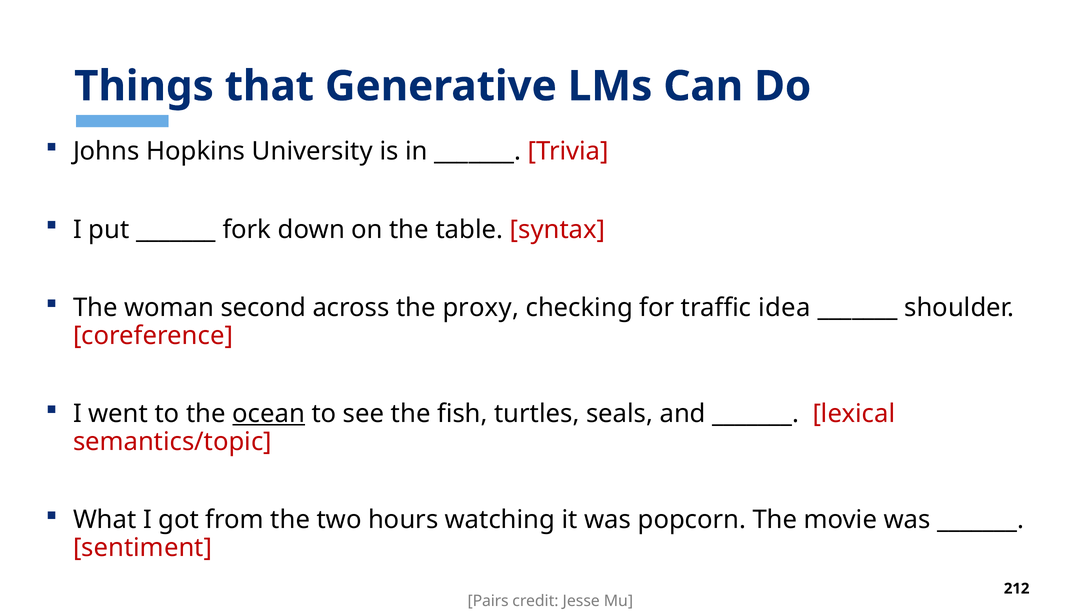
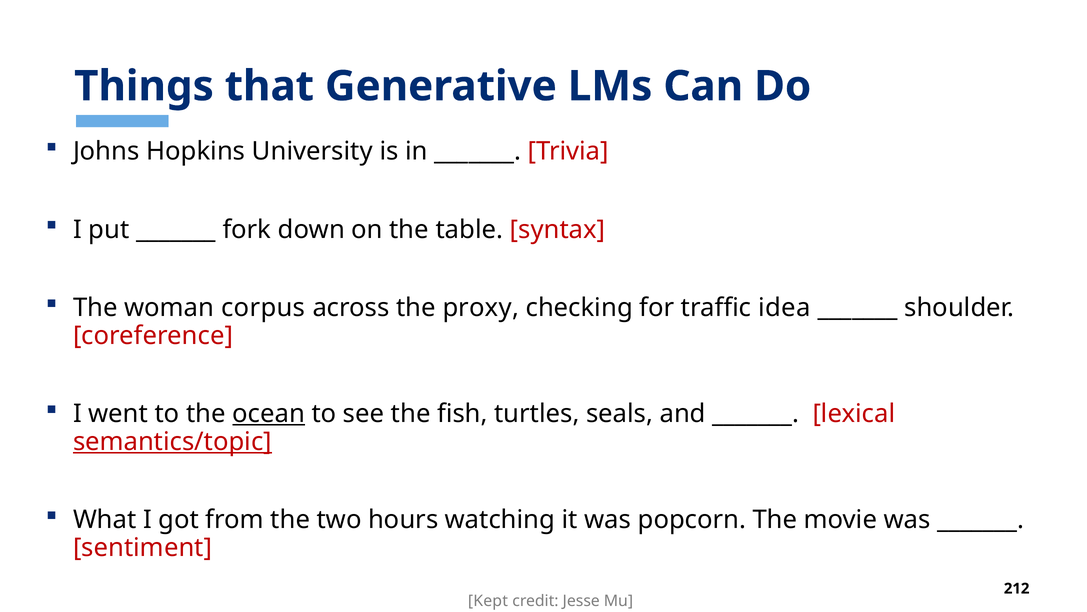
second: second -> corpus (263, 308)
semantics/topic underline: none -> present (172, 441)
Pairs: Pairs -> Kept (488, 601)
